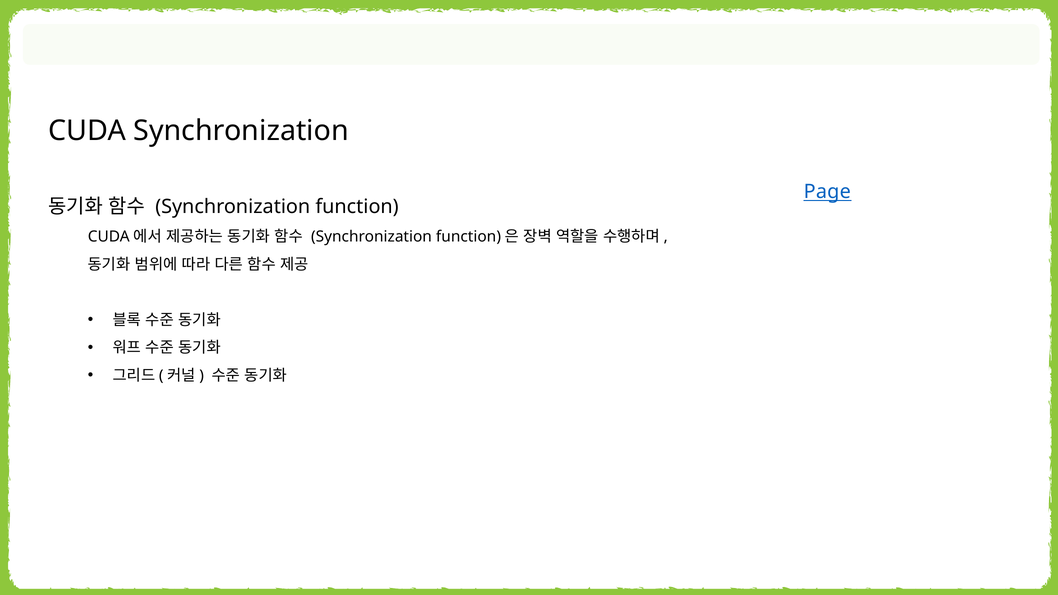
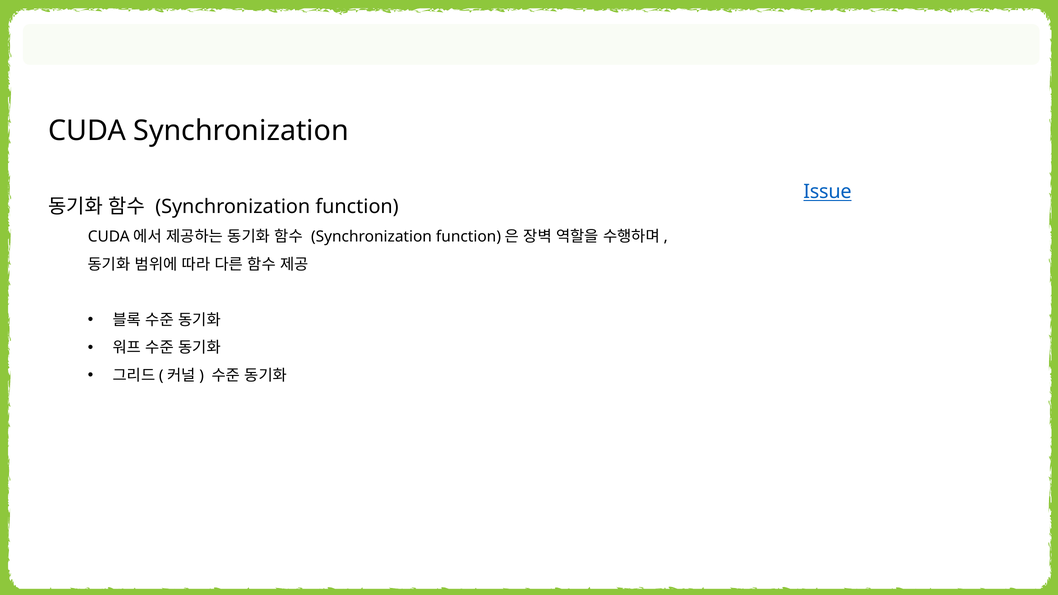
Page: Page -> Issue (827, 192)
